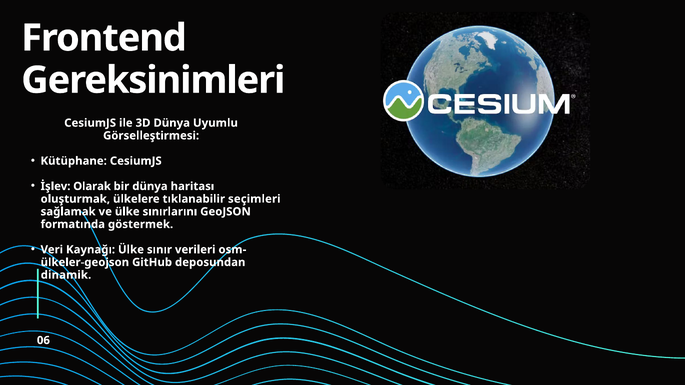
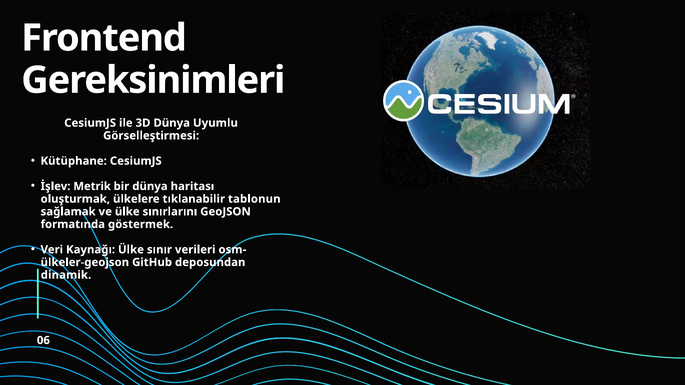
Olarak: Olarak -> Metrik (92, 186)
seçimleri: seçimleri -> tablonun (254, 199)
